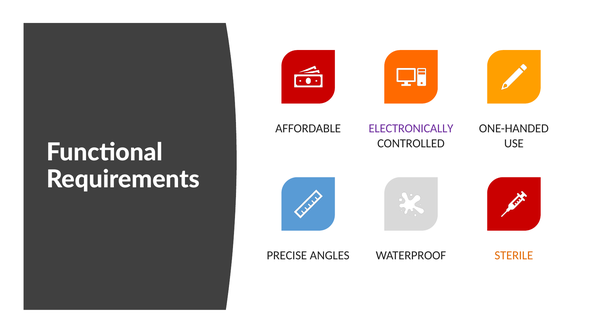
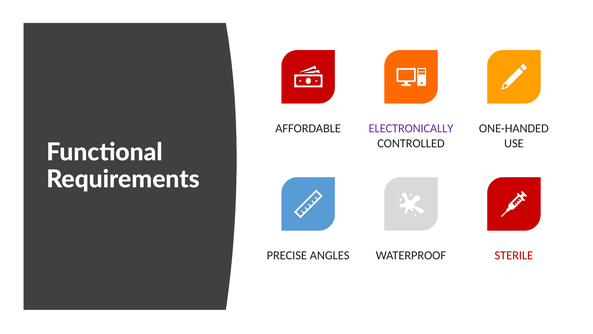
STERILE colour: orange -> red (514, 255)
